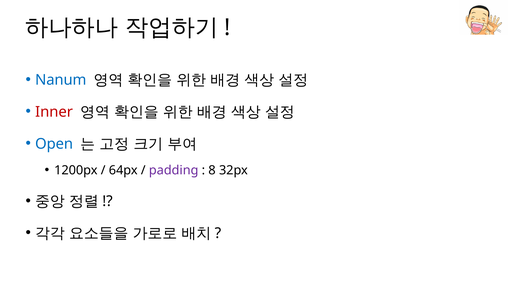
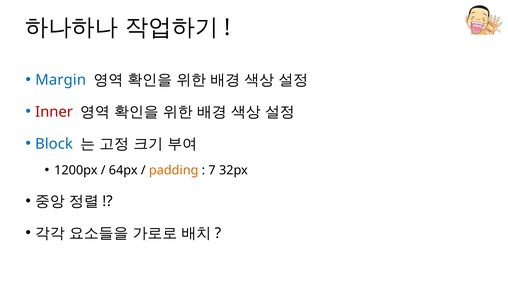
Nanum: Nanum -> Margin (61, 80)
Open: Open -> Block (54, 144)
padding colour: purple -> orange (174, 170)
8: 8 -> 7 (212, 170)
